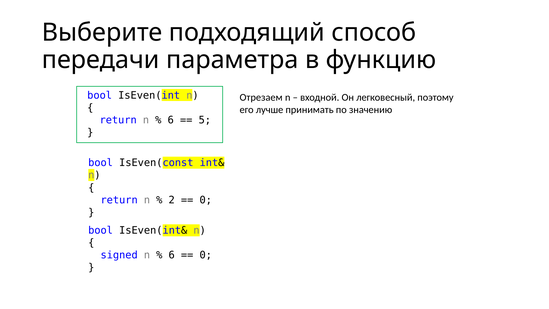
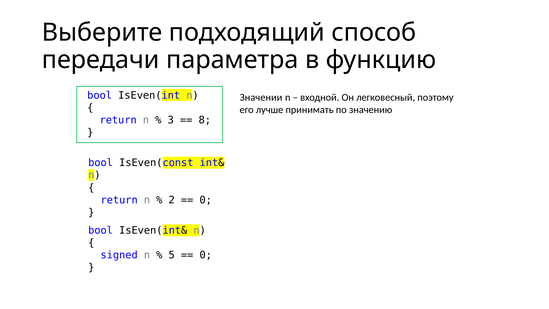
Отрезаем: Отрезаем -> Значении (261, 97)
6: 6 -> 3 (171, 120)
5: 5 -> 8 (205, 120)
6: 6 -> 5 (172, 255)
